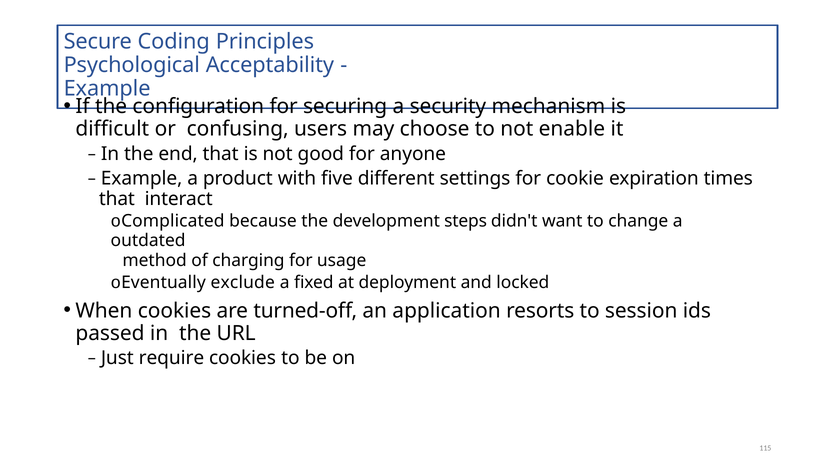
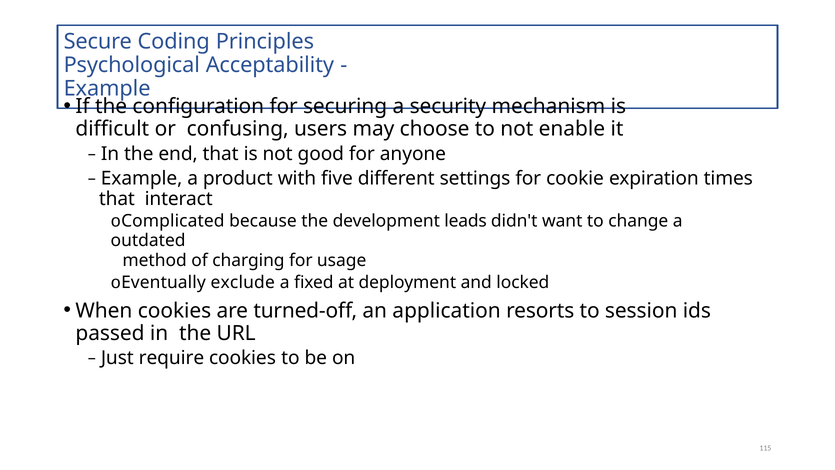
steps: steps -> leads (466, 221)
